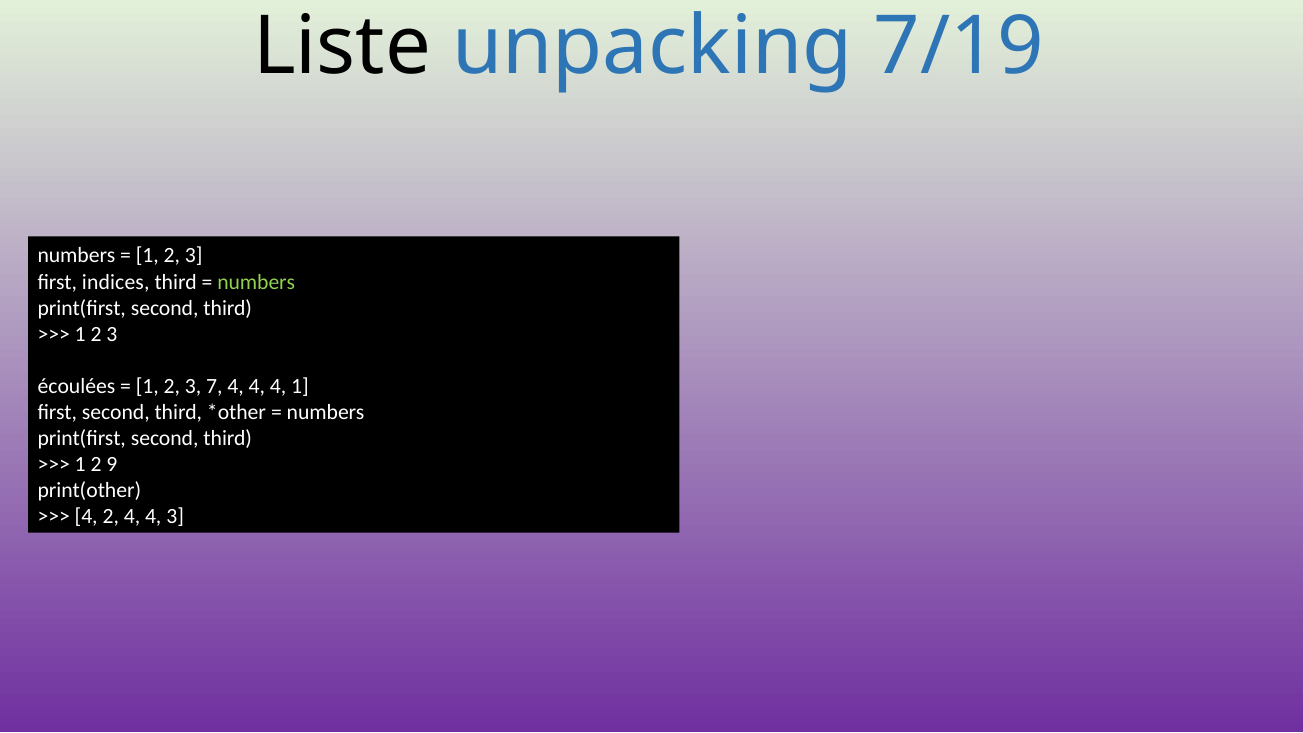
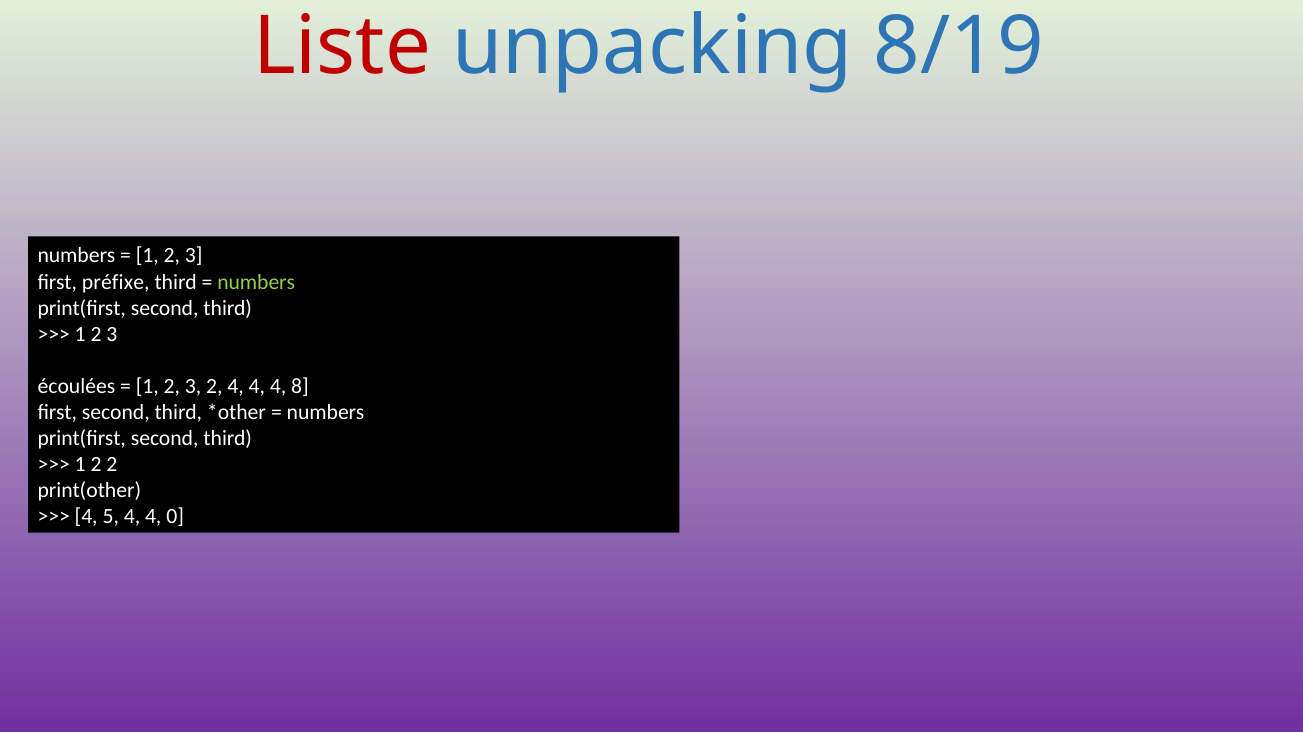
Liste colour: black -> red (342, 46)
7/19: 7/19 -> 8/19 (959, 46)
indices: indices -> préfixe (116, 282)
3 7: 7 -> 2 (214, 386)
4 1: 1 -> 8 (300, 386)
2 9: 9 -> 2 (112, 464)
4 2: 2 -> 5 (111, 516)
4 3: 3 -> 0 (175, 516)
